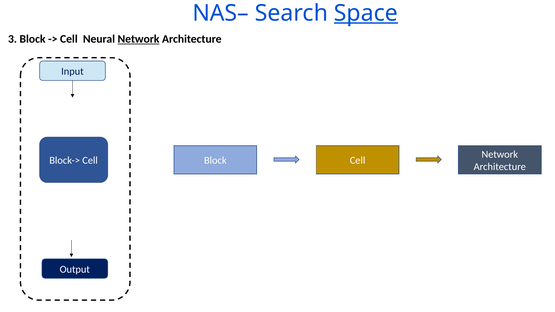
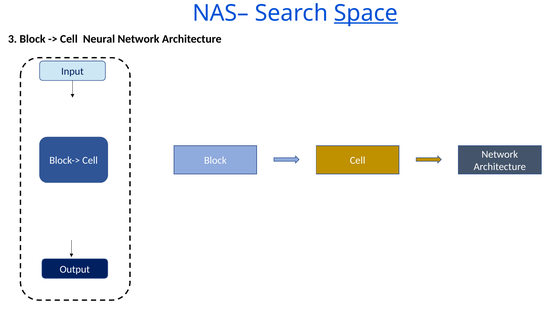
Network underline: present -> none (139, 39)
